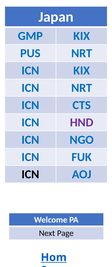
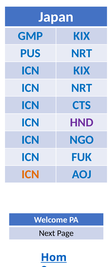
ICN colour: black -> orange (30, 175)
